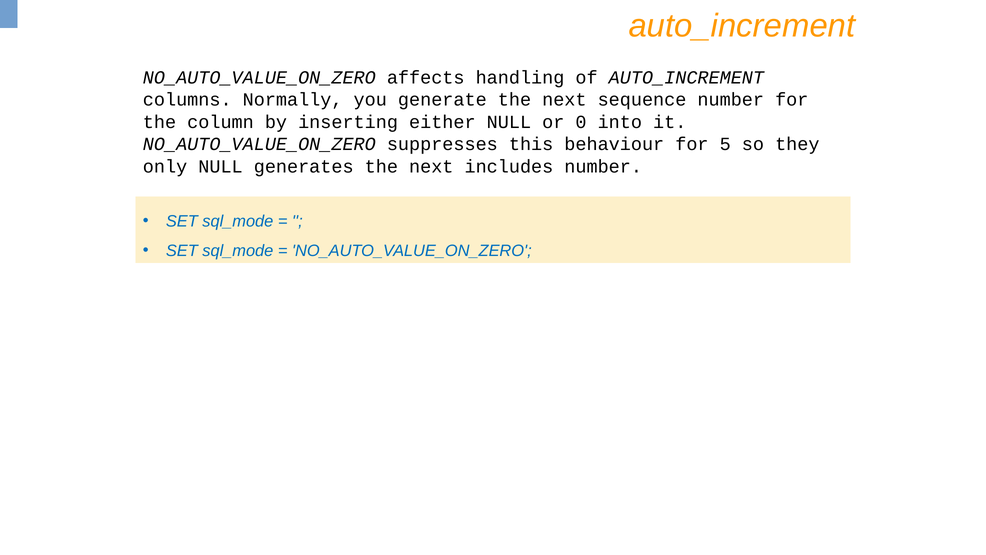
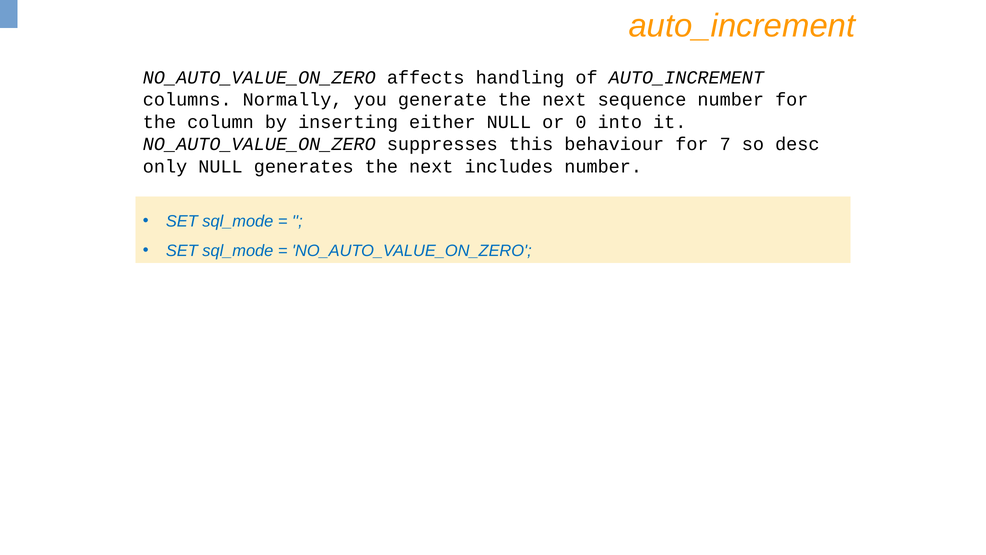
5: 5 -> 7 (725, 144)
they: they -> desc (797, 144)
